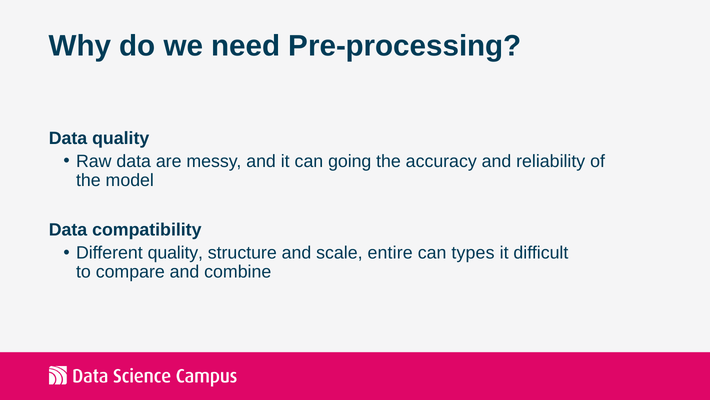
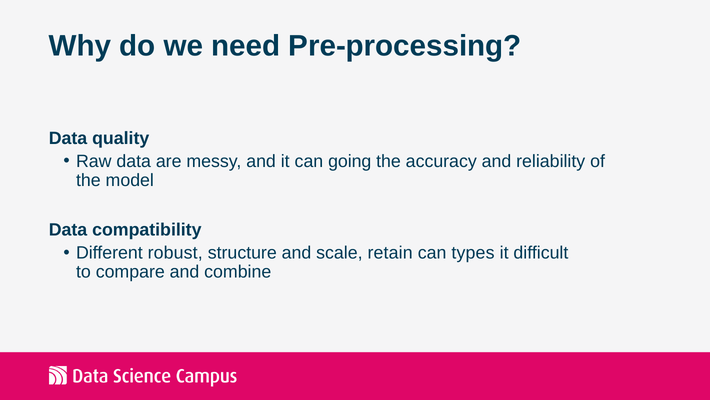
Different quality: quality -> robust (175, 253)
entire: entire -> retain (390, 253)
